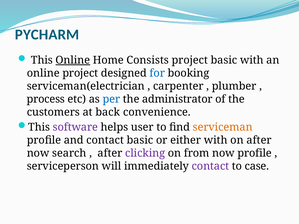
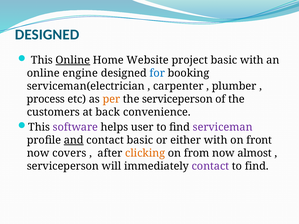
PYCHARM: PYCHARM -> DESIGNED (47, 35)
Consists: Consists -> Website (148, 60)
online project: project -> engine (80, 73)
per colour: blue -> orange (111, 99)
the administrator: administrator -> serviceperson (177, 99)
serviceman colour: orange -> purple (223, 127)
and underline: none -> present (74, 140)
on after: after -> front (259, 140)
search: search -> covers (69, 153)
clicking colour: purple -> orange (145, 153)
now profile: profile -> almost (255, 153)
case: case -> find (257, 166)
